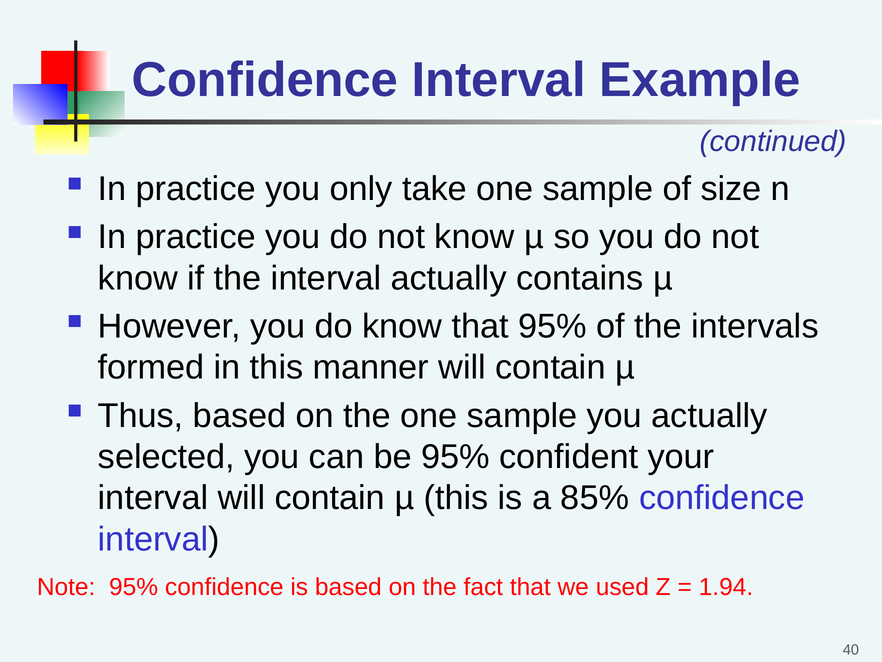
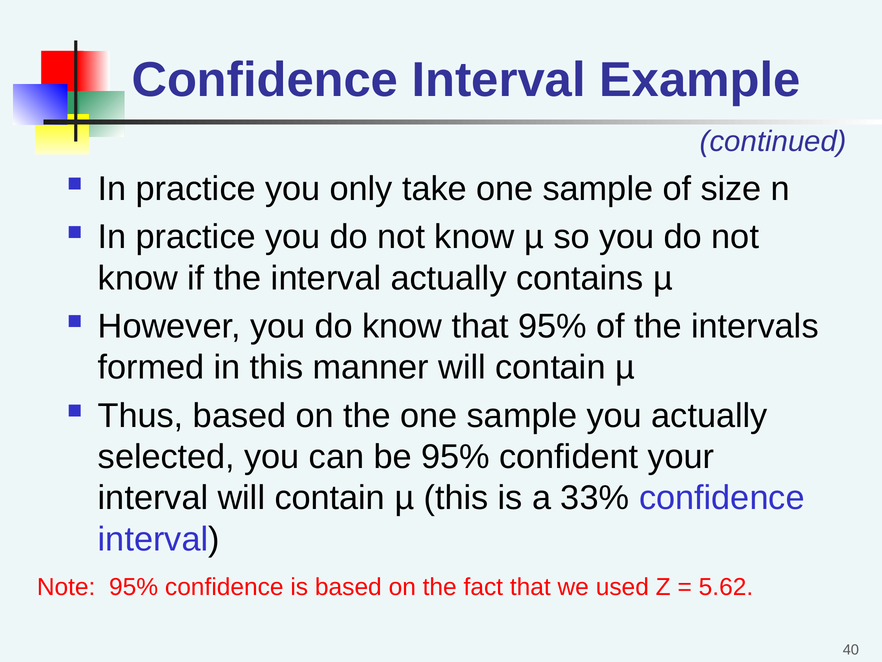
85%: 85% -> 33% (595, 498)
1.94: 1.94 -> 5.62 (726, 587)
